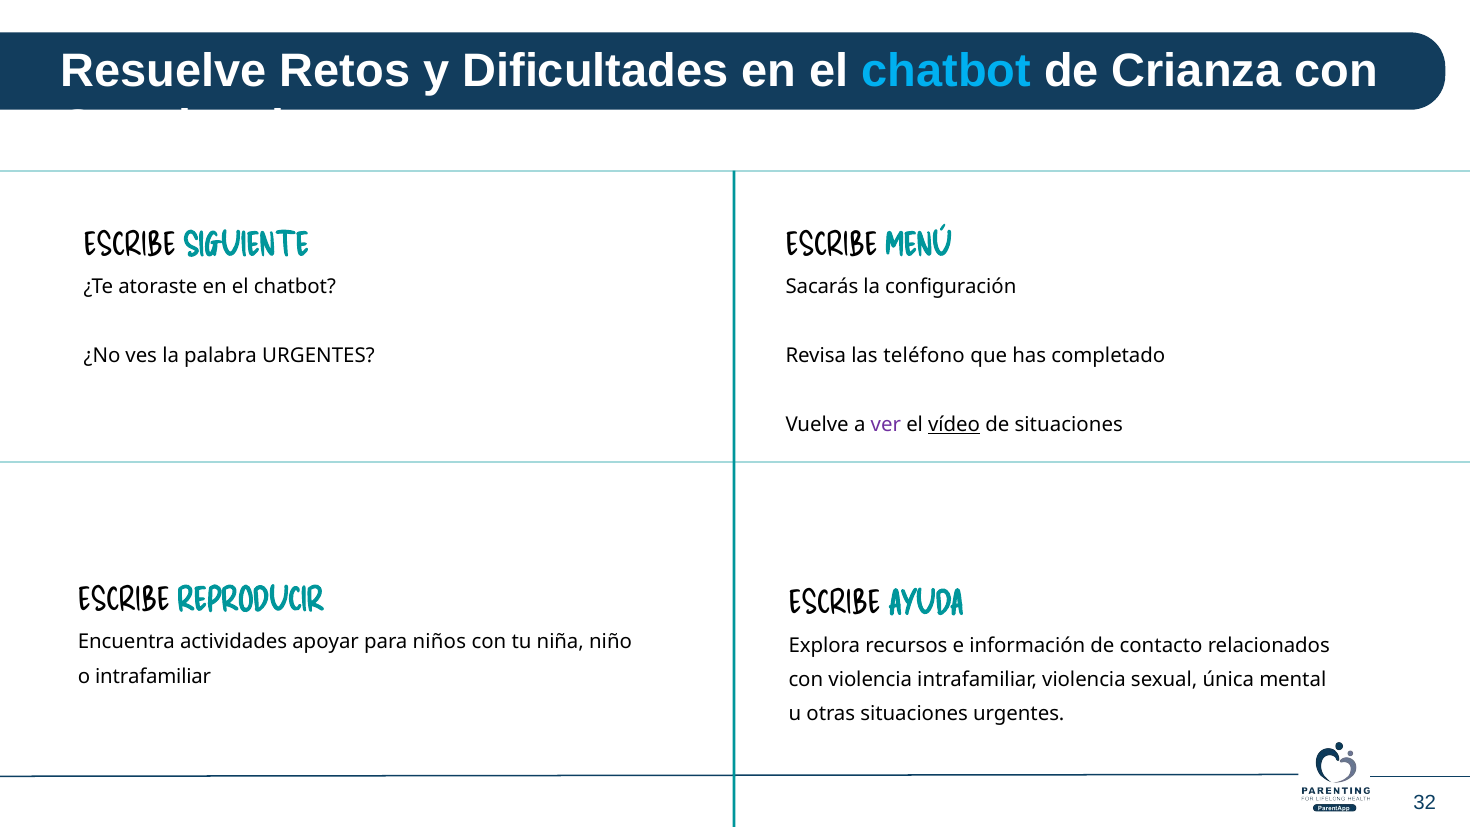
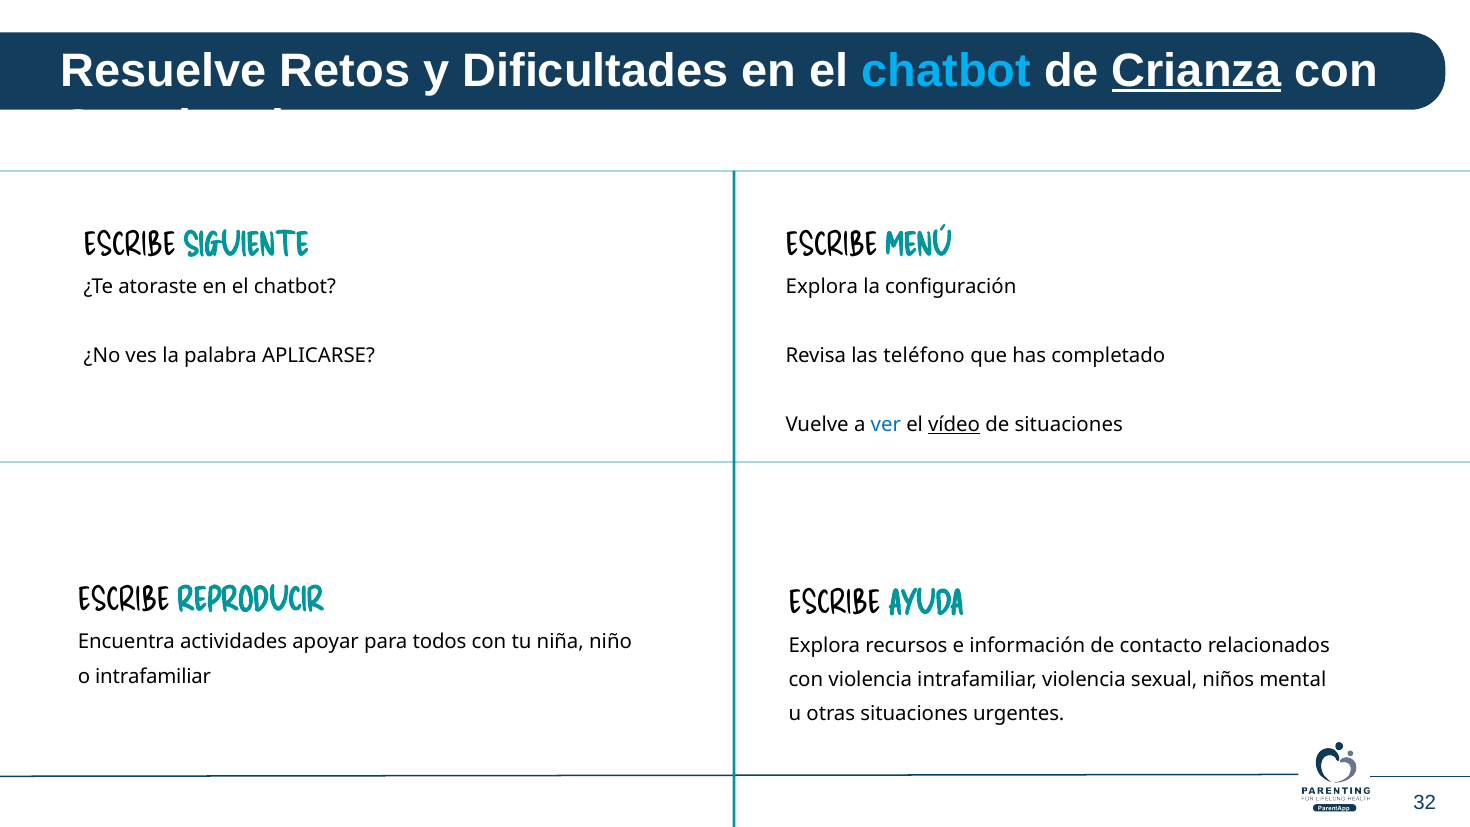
Crianza underline: none -> present (1197, 71)
Sacarás: Sacarás -> Explora (822, 287)
palabra URGENTES: URGENTES -> APLICARSE (318, 356)
ver colour: purple -> blue (886, 424)
niños: niños -> todos (440, 642)
única: única -> niños (1228, 680)
